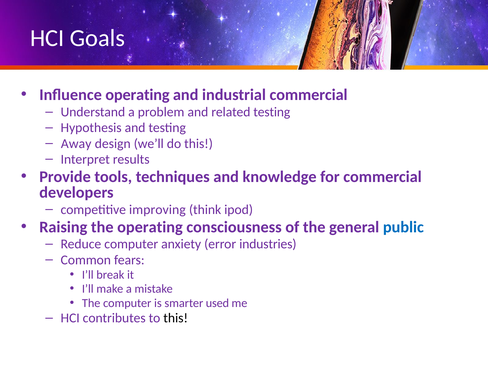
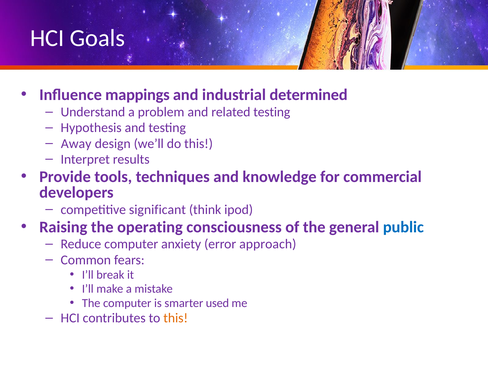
Influence operating: operating -> mappings (137, 95)
industrial commercial: commercial -> determined (309, 95)
improving: improving -> significant (157, 210)
industries: industries -> approach (268, 244)
this colour: black -> orange (176, 318)
